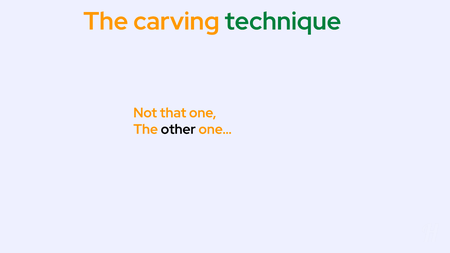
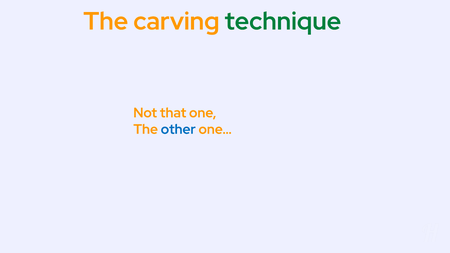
other colour: black -> blue (178, 129)
